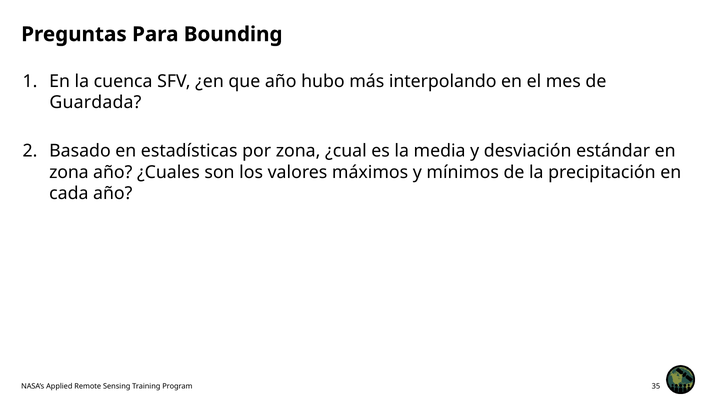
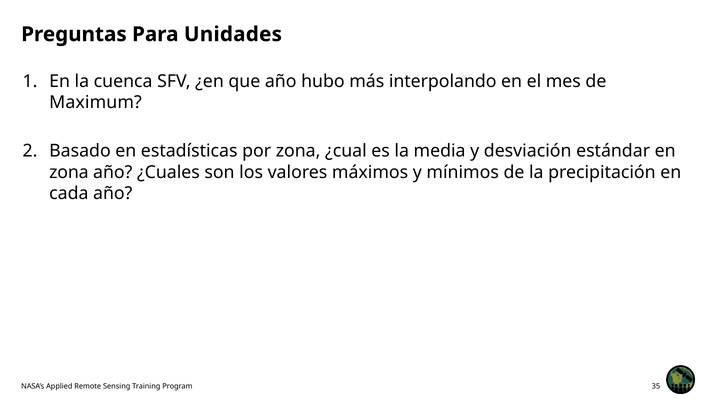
Bounding: Bounding -> Unidades (233, 34)
Guardada: Guardada -> Maximum (95, 102)
